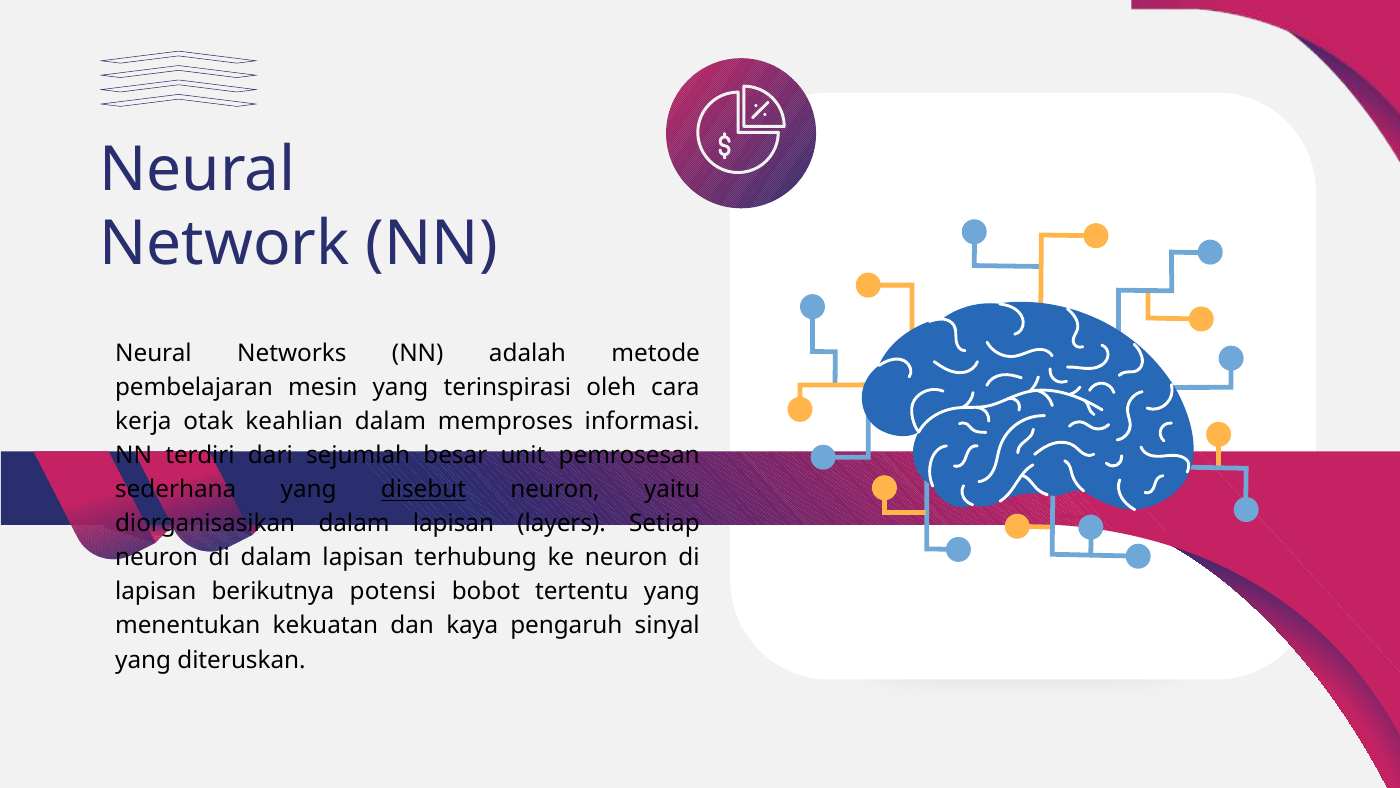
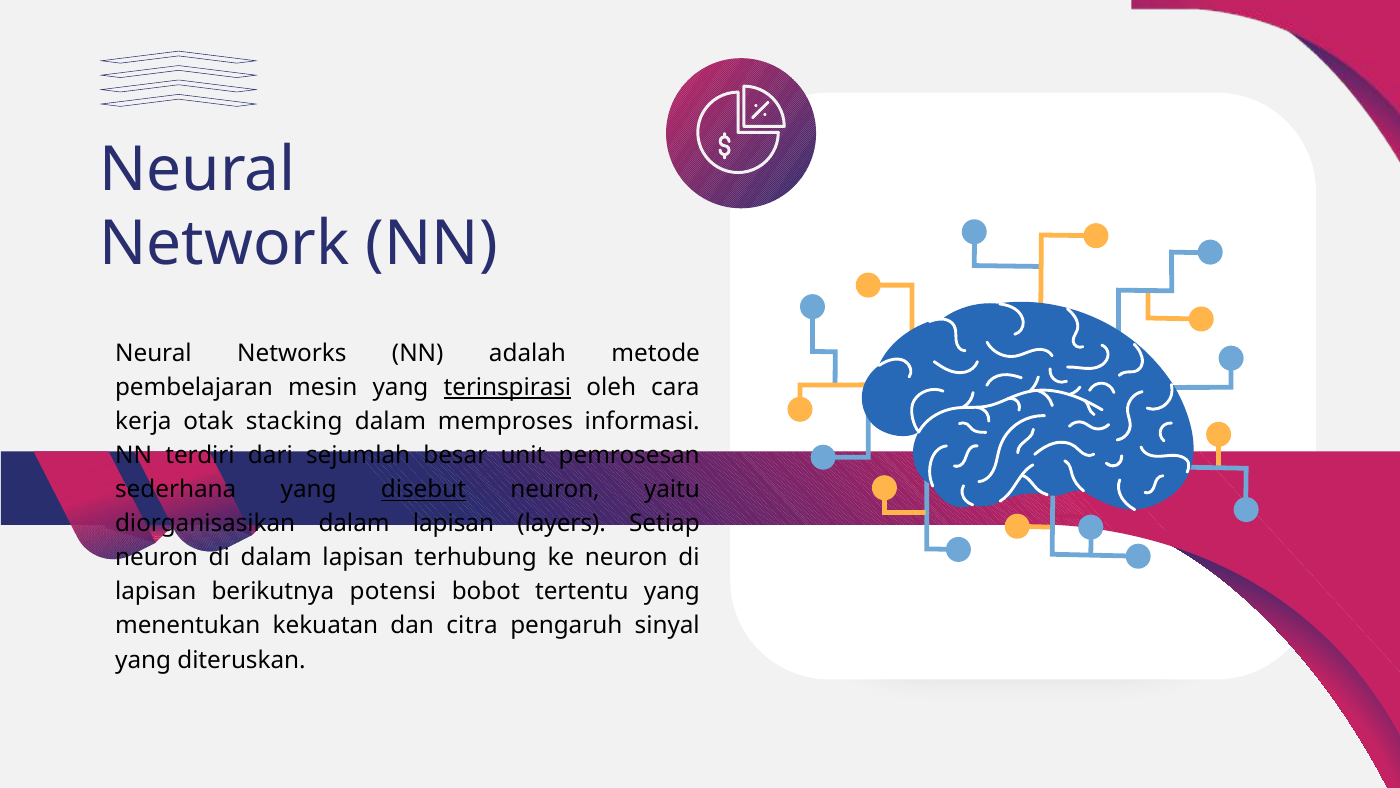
terinspirasi underline: none -> present (507, 388)
keahlian: keahlian -> stacking (294, 422)
kaya: kaya -> citra (472, 626)
